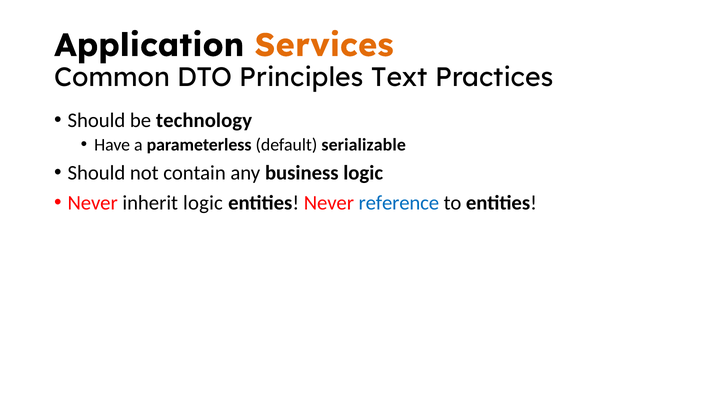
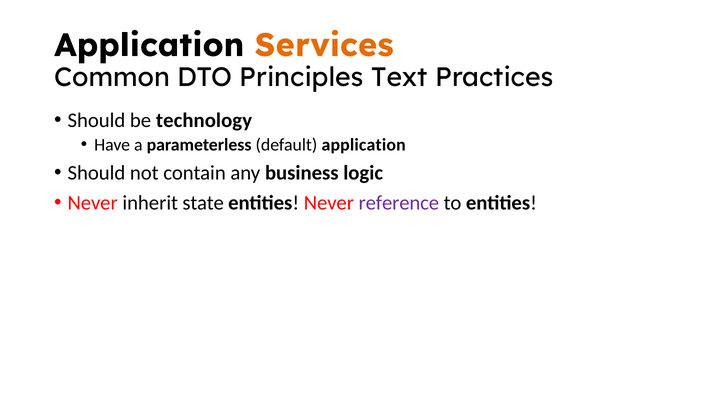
default serializable: serializable -> application (364, 145)
inherit logic: logic -> state (203, 203)
reference colour: blue -> purple (399, 203)
